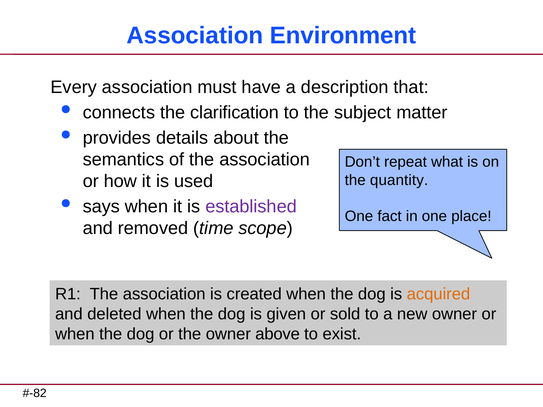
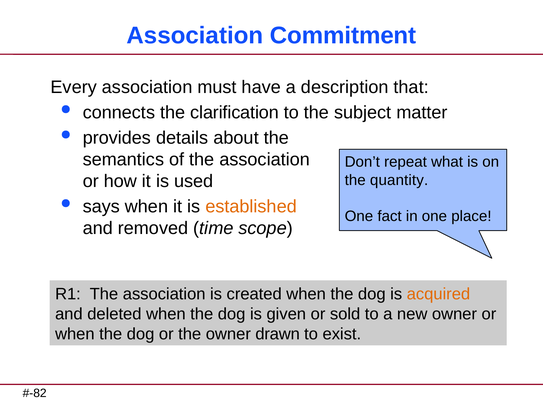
Environment: Environment -> Commitment (343, 36)
established colour: purple -> orange (251, 207)
above: above -> drawn (278, 334)
